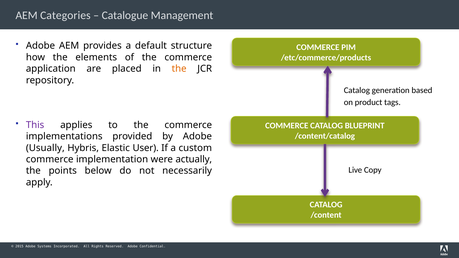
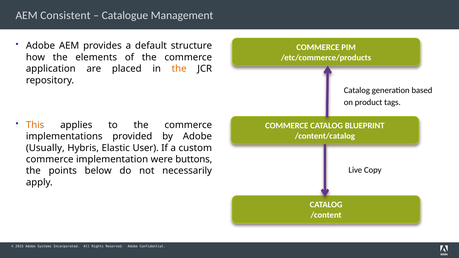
Categories: Categories -> Consistent (65, 15)
This colour: purple -> orange (35, 125)
actually: actually -> buttons (194, 159)
